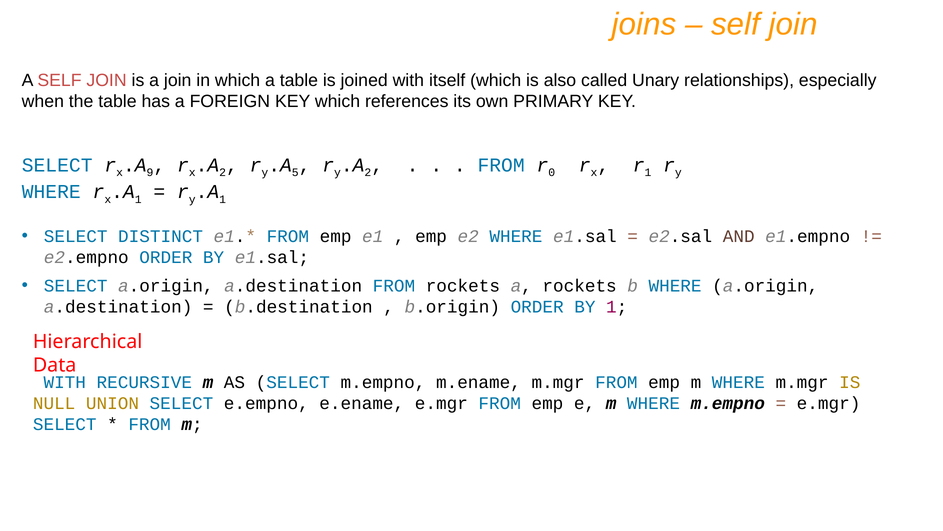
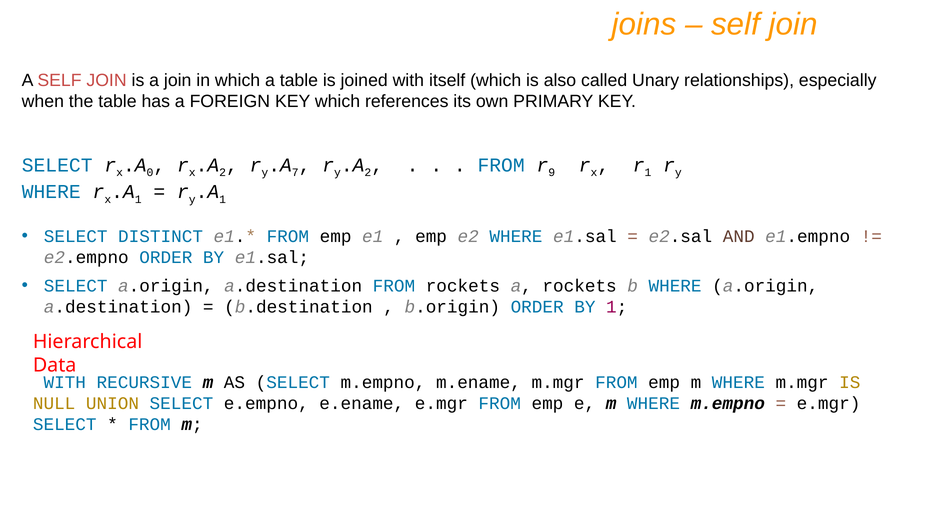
9: 9 -> 0 (150, 173)
5: 5 -> 7 (295, 173)
0: 0 -> 9 (552, 173)
